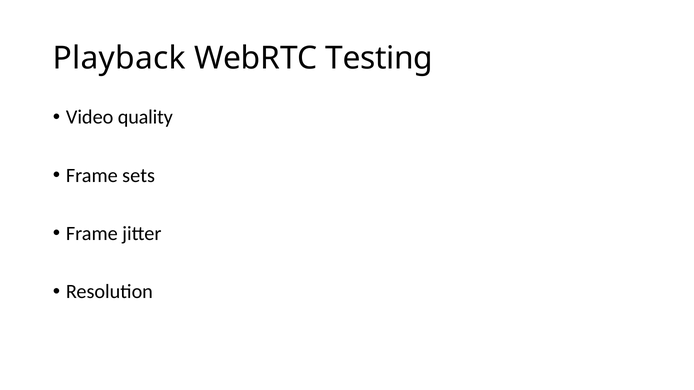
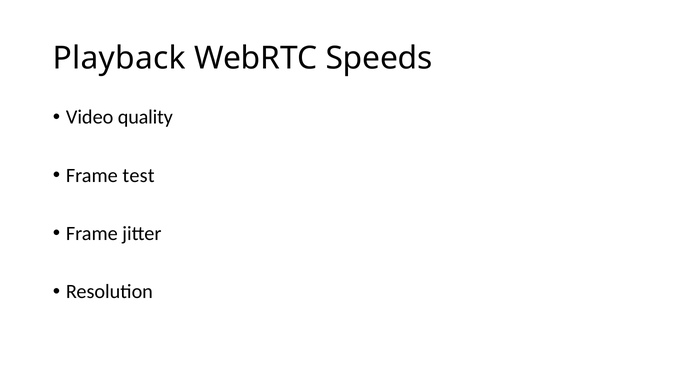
Testing: Testing -> Speeds (379, 58)
sets: sets -> test (139, 176)
